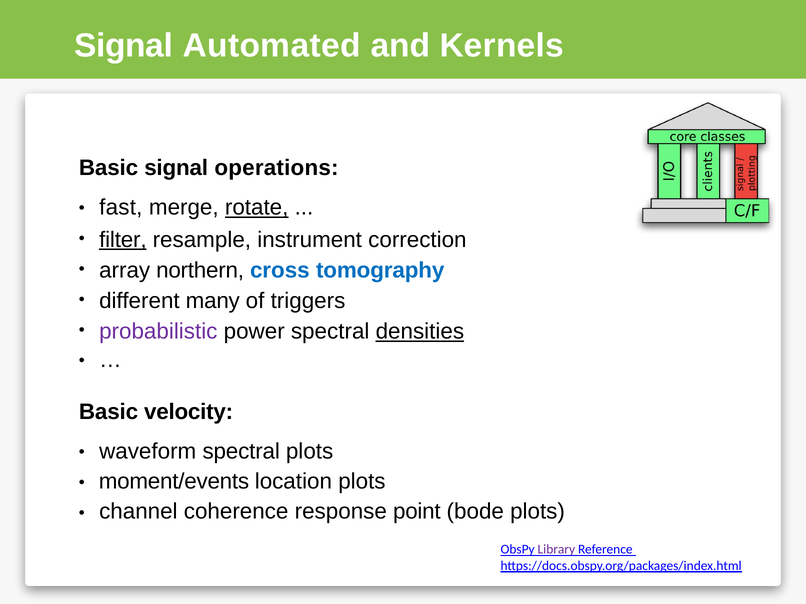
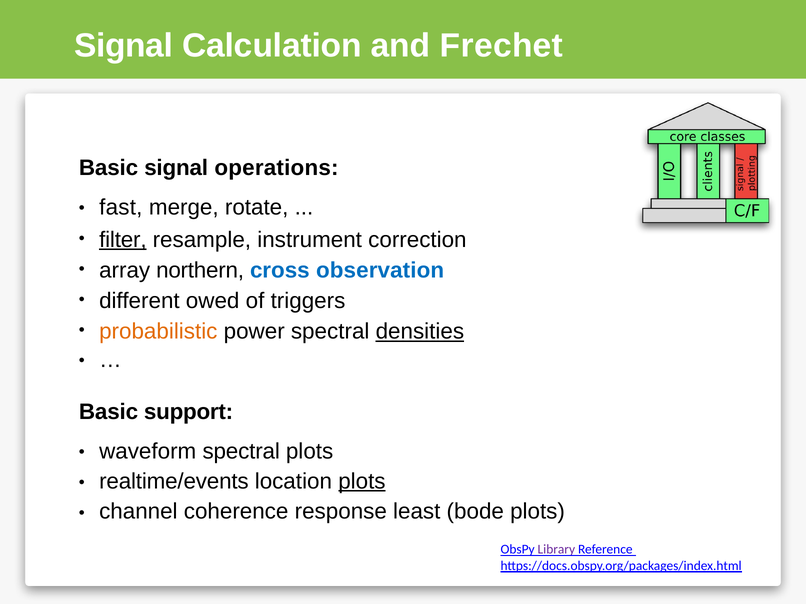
Automated: Automated -> Calculation (272, 46)
Kernels: Kernels -> Frechet (502, 46)
rotate underline: present -> none (257, 208)
tomography: tomography -> observation (380, 271)
many: many -> owed (213, 301)
probabilistic colour: purple -> orange (158, 332)
velocity: velocity -> support (189, 412)
moment/events: moment/events -> realtime/events (174, 482)
plots underline: none -> present (362, 482)
point: point -> least (417, 512)
